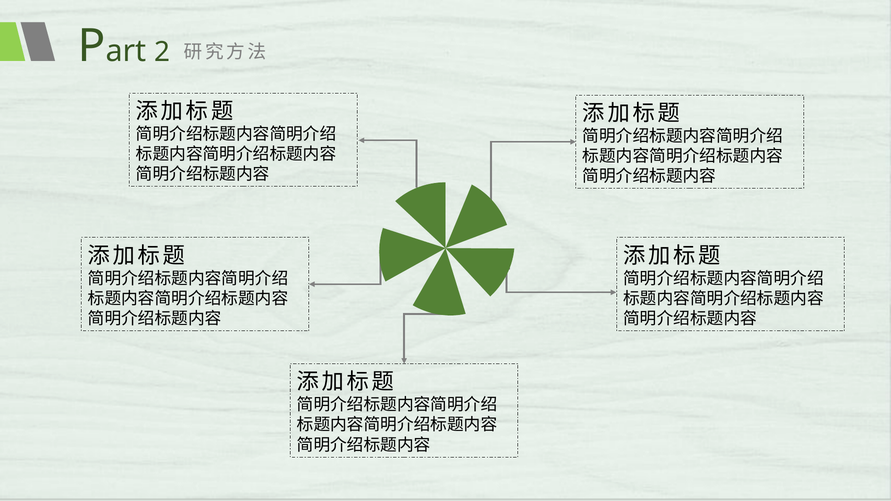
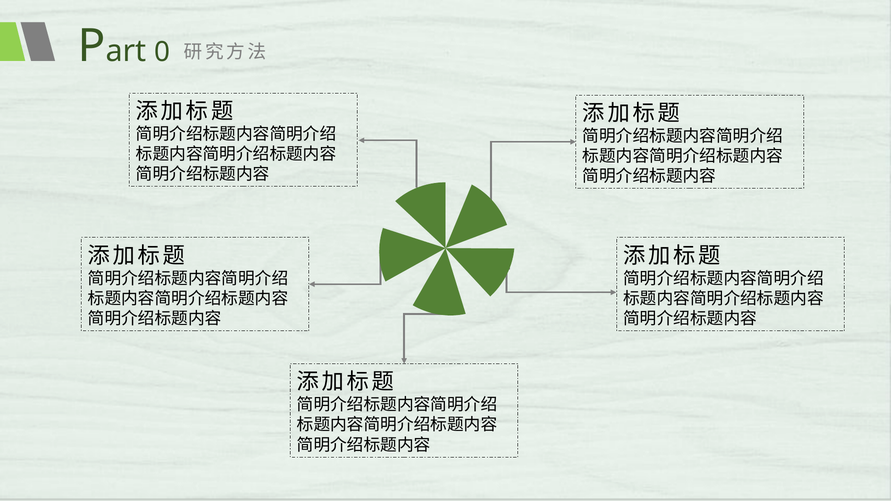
2: 2 -> 0 (162, 52)
